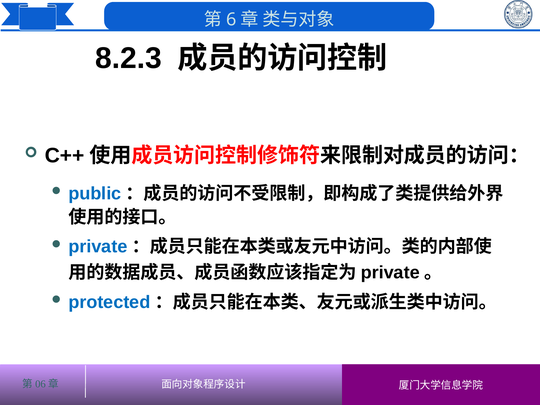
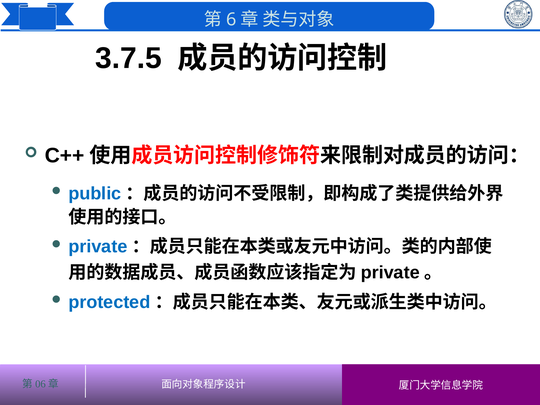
8.2.3: 8.2.3 -> 3.7.5 (129, 58)
